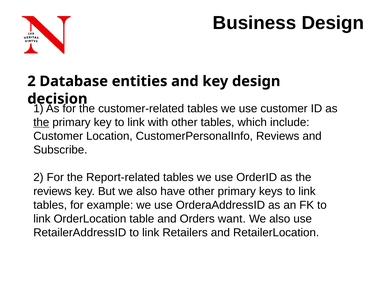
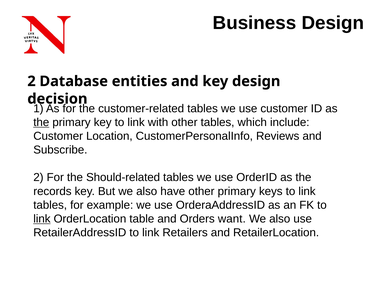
Report-related: Report-related -> Should-related (123, 177)
reviews: reviews -> records (52, 191)
link underline: none -> present (42, 219)
